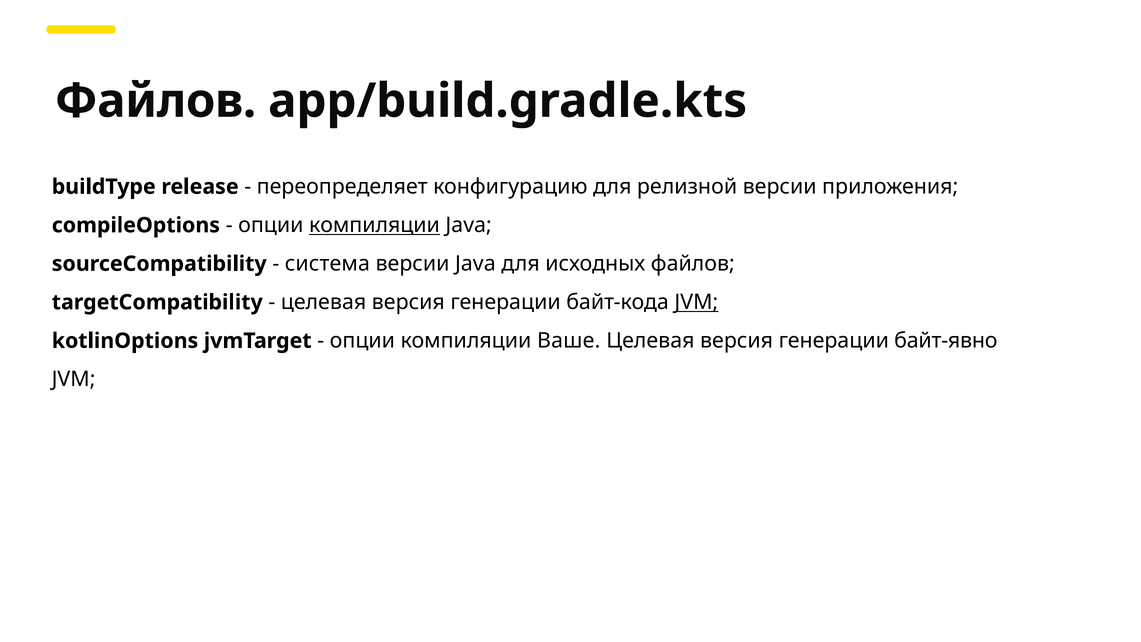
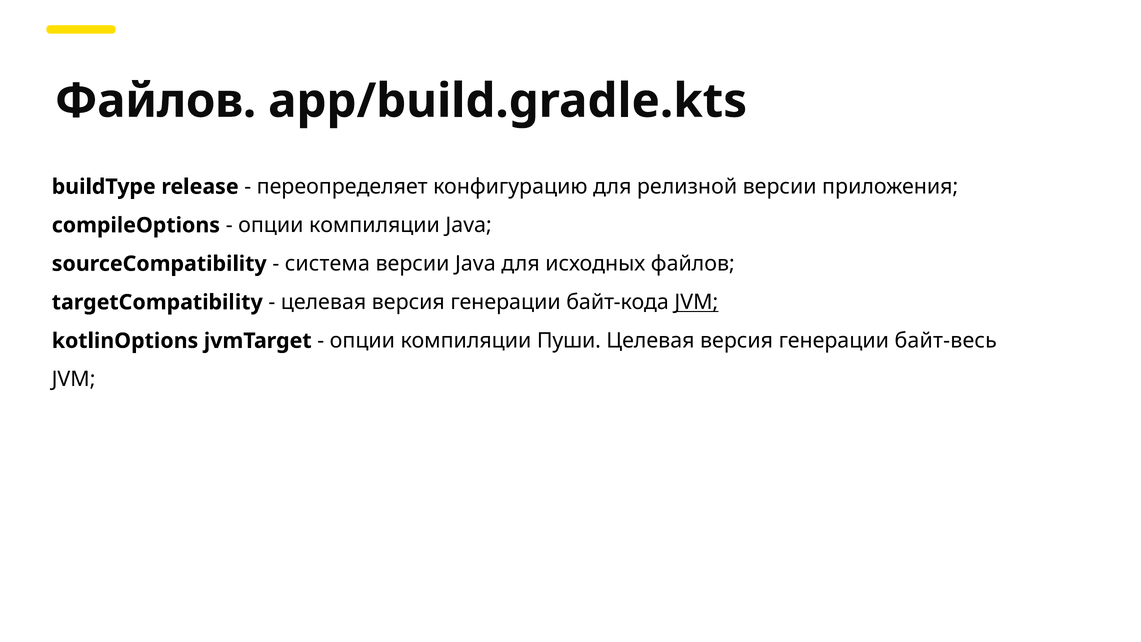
компиляции underline: present -> none (374, 225)
Ваше: Ваше -> Пуши (569, 341)
байт-явно: байт-явно -> байт-весь (946, 341)
